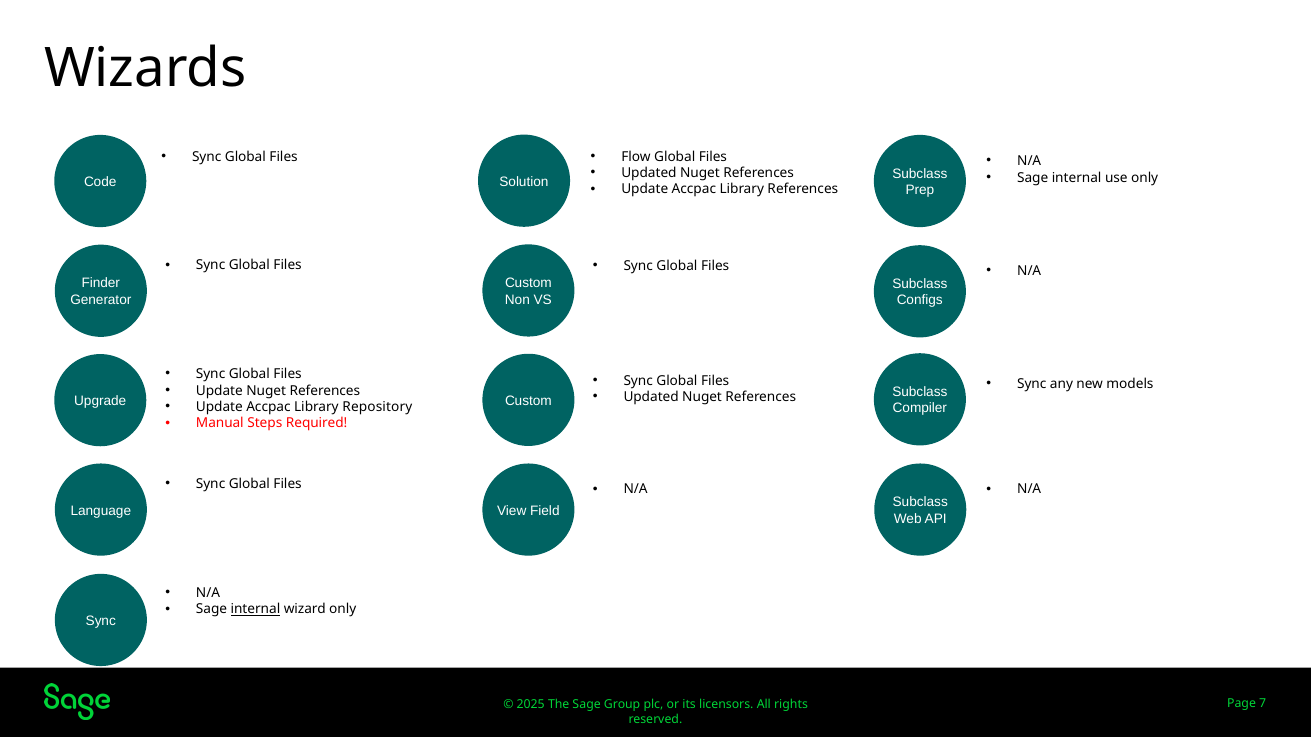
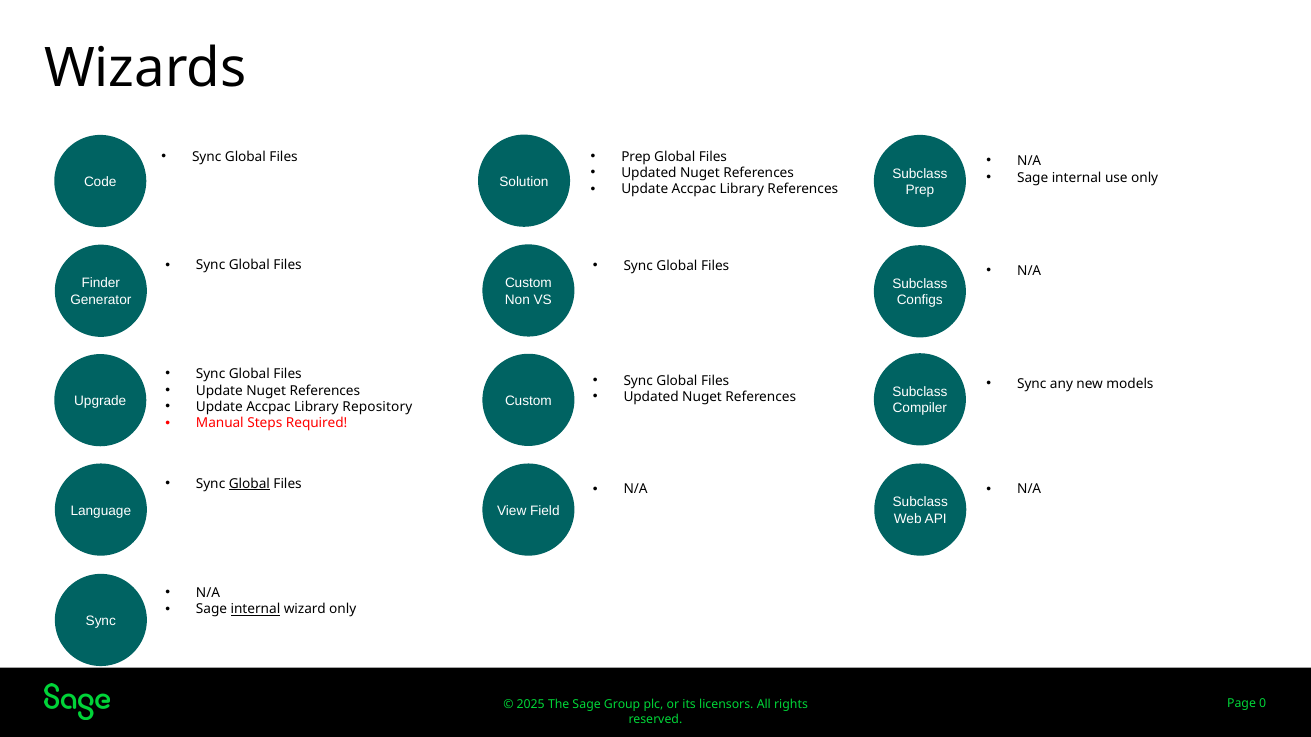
Flow: Flow -> Prep (636, 157)
Global underline: none -> present (249, 484)
7: 7 -> 0 (1263, 704)
